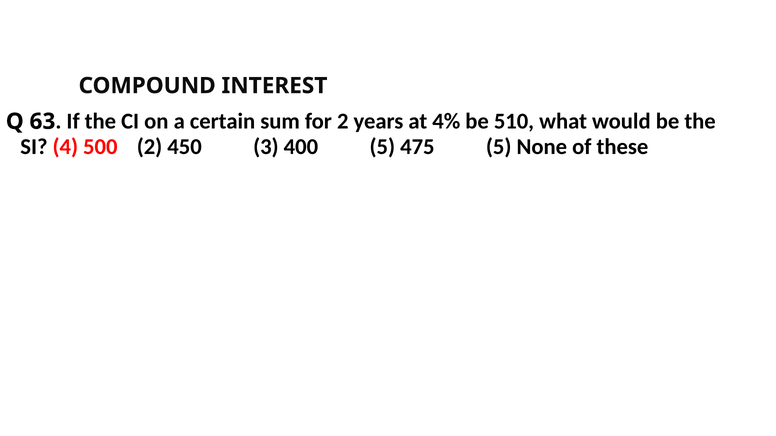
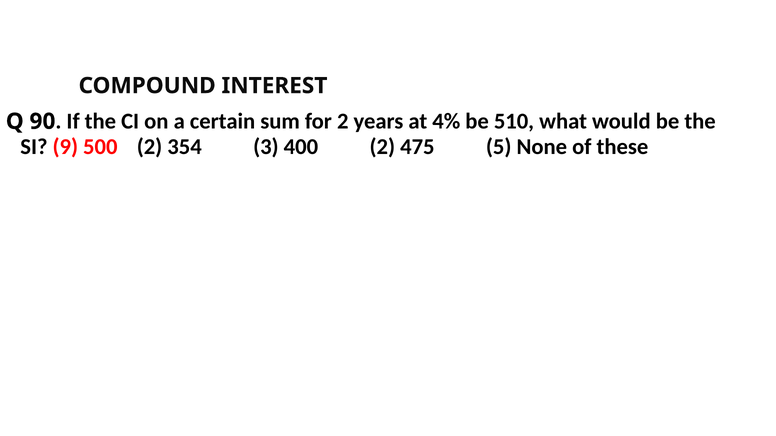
63: 63 -> 90 (42, 122)
4: 4 -> 9 (65, 147)
450: 450 -> 354 (185, 147)
400 5: 5 -> 2 (382, 147)
